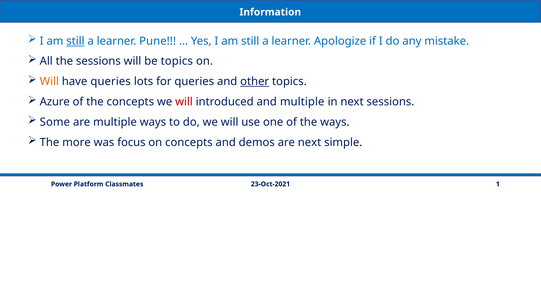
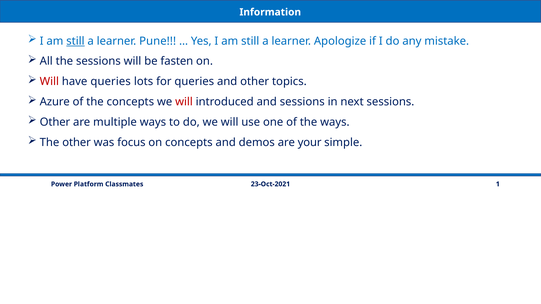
be topics: topics -> fasten (177, 61)
Will colour: orange -> red (49, 82)
other underline: present -> none (255, 82)
and multiple: multiple -> sessions (302, 102)
Some: Some -> Other (55, 122)
The more: more -> other (77, 142)
are next: next -> your (310, 142)
